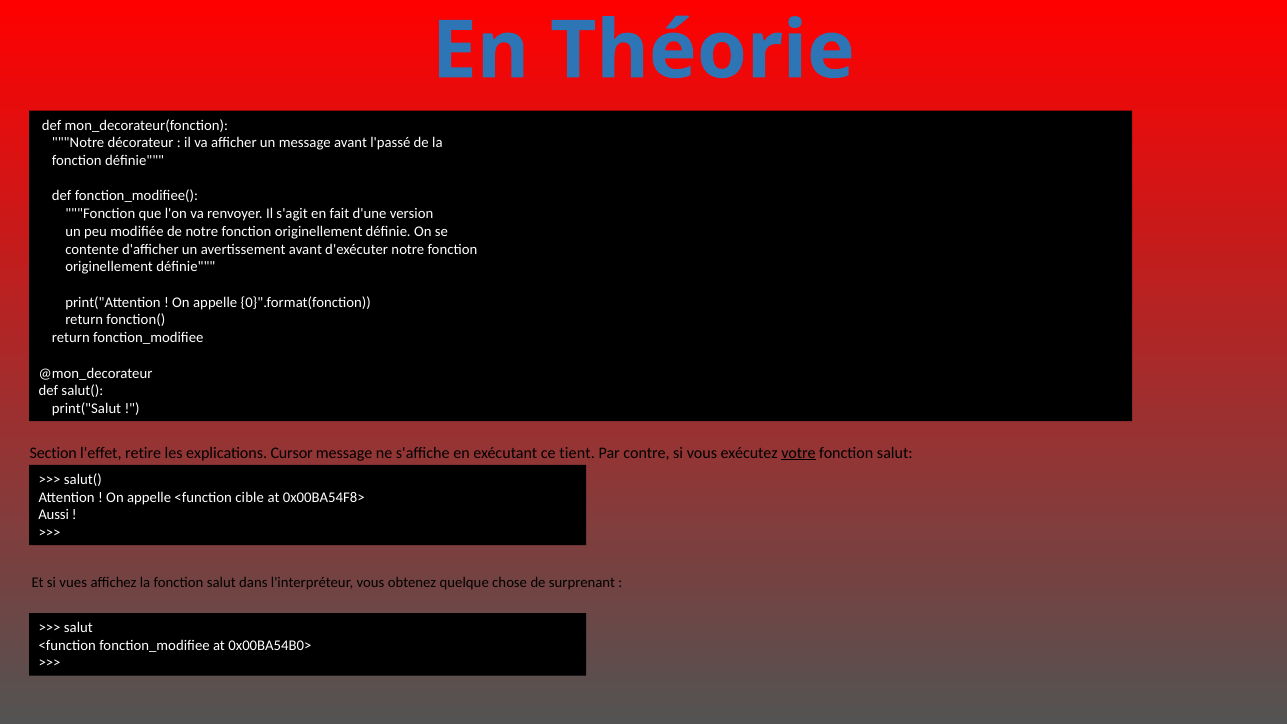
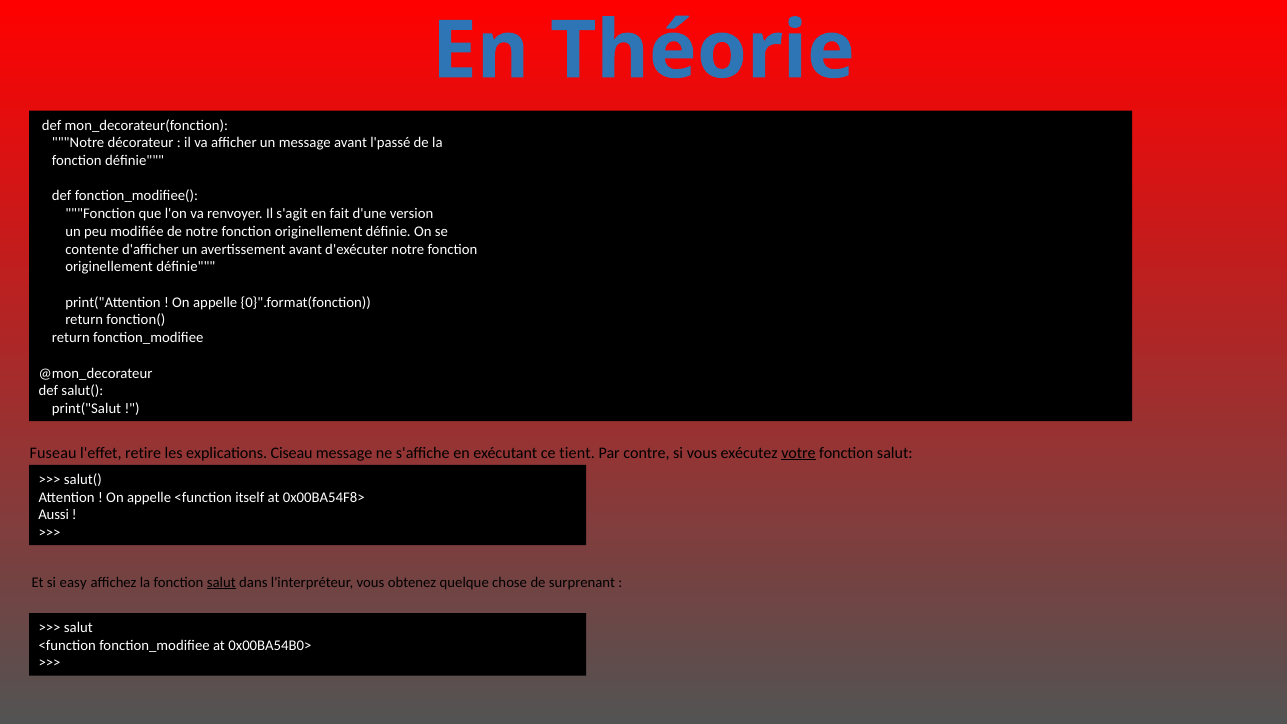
Section: Section -> Fuseau (53, 453)
Cursor: Cursor -> Ciseau (292, 453)
cible: cible -> itself (250, 497)
vues: vues -> easy (73, 582)
salut underline: none -> present (221, 582)
